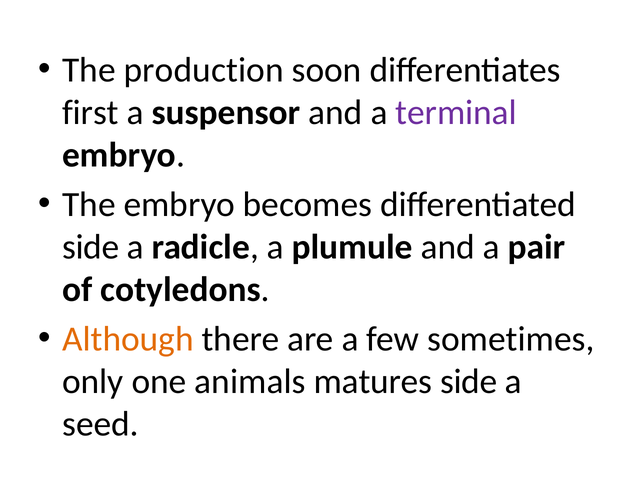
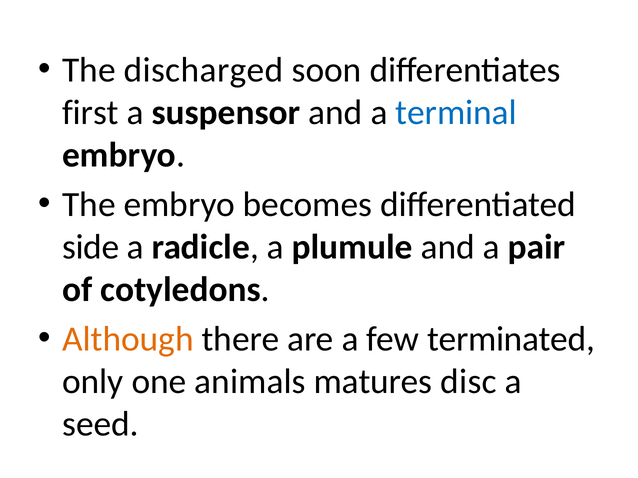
production: production -> discharged (204, 70)
terminal colour: purple -> blue (456, 113)
sometimes: sometimes -> terminated (511, 340)
matures side: side -> disc (468, 382)
